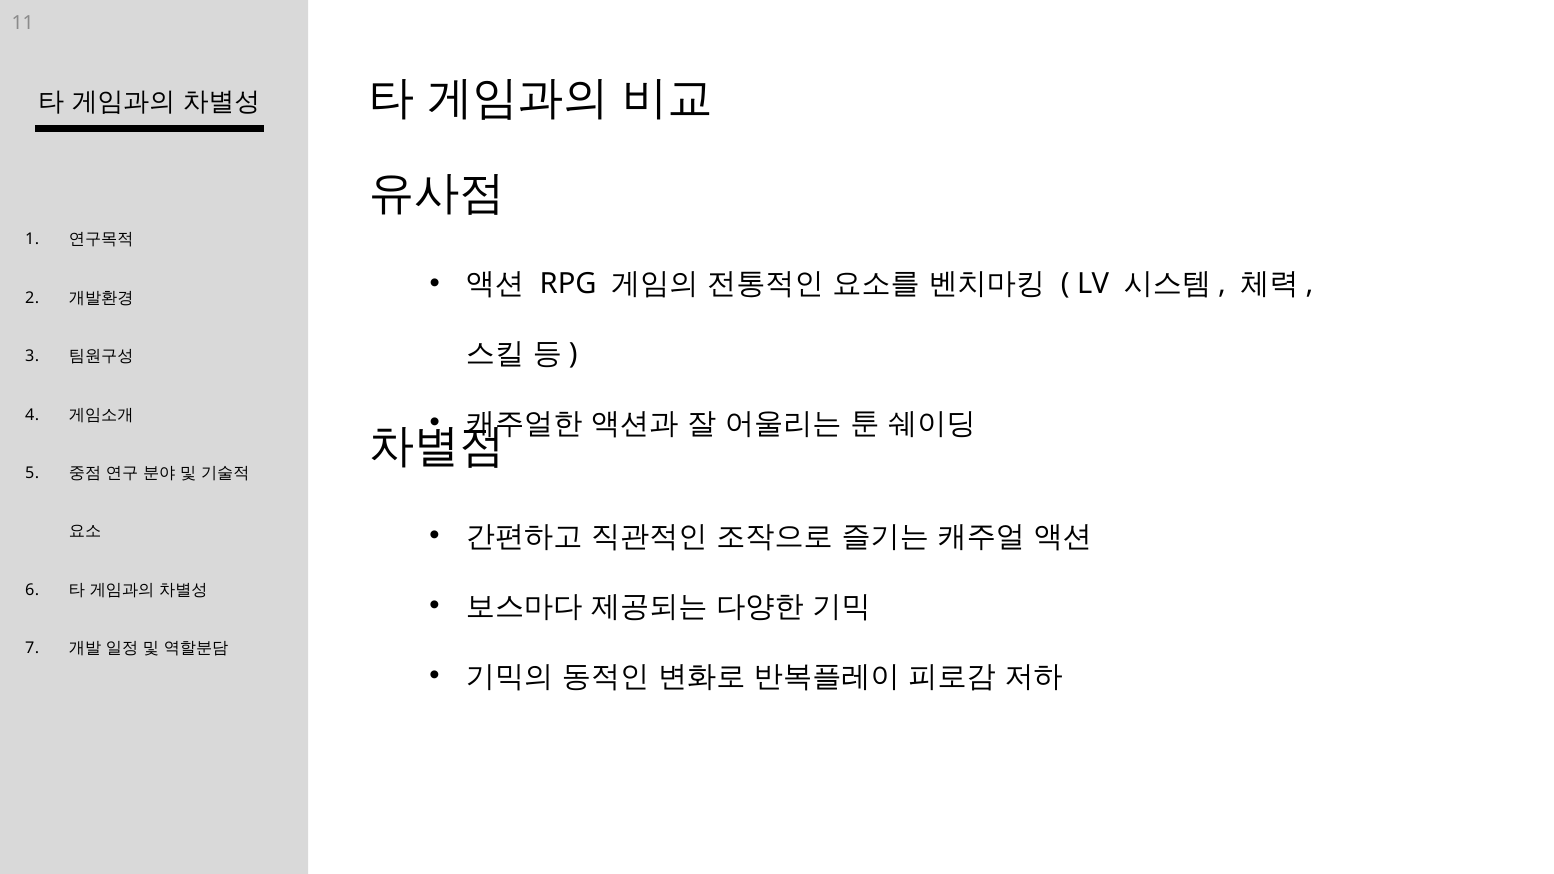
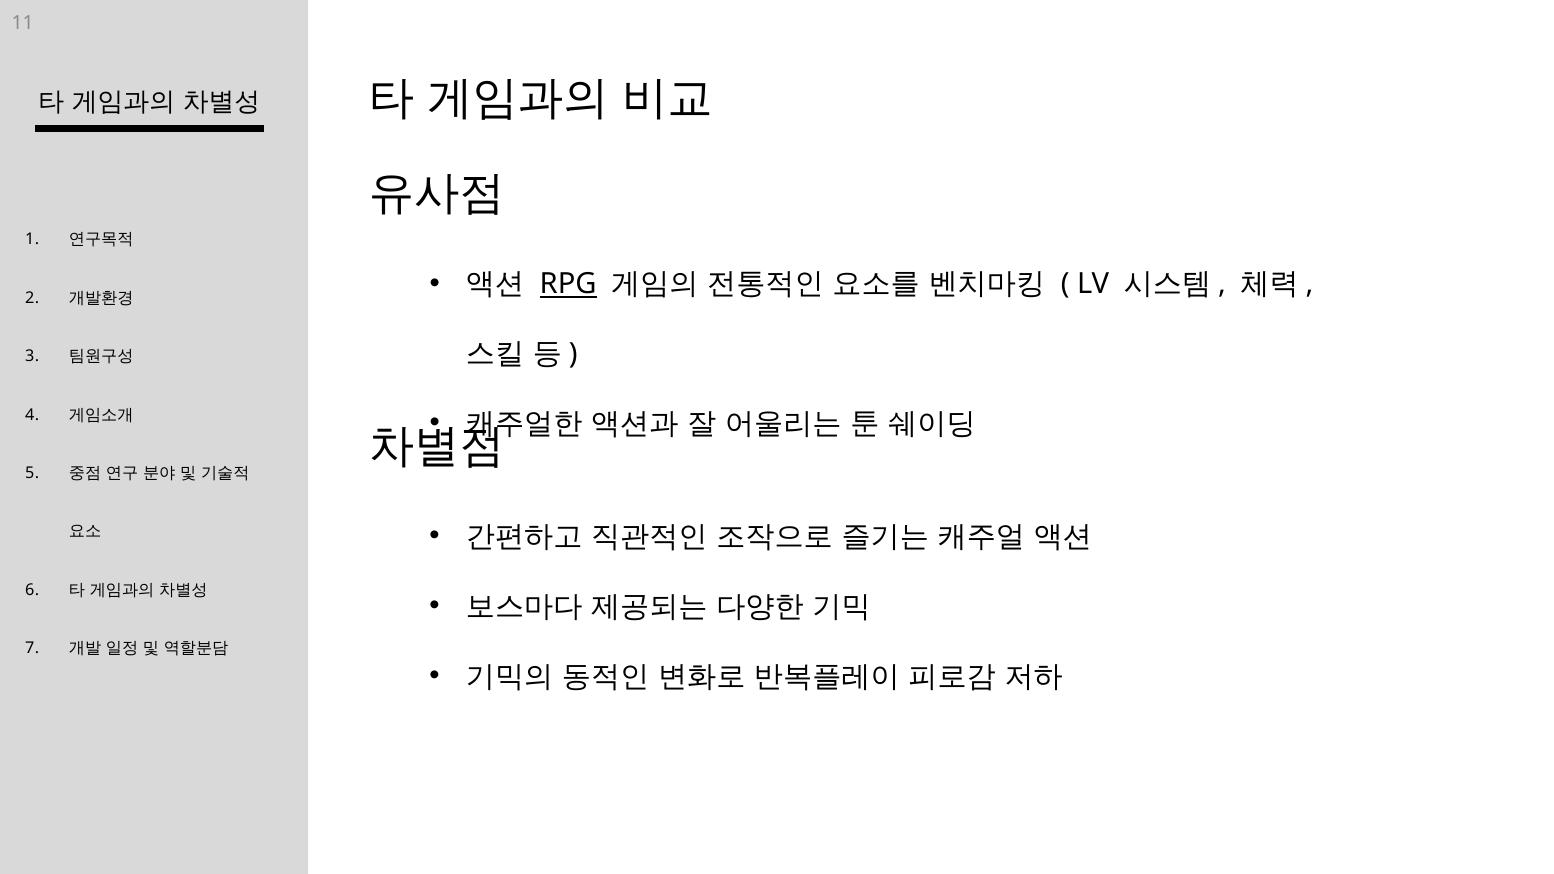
RPG underline: none -> present (568, 284)
